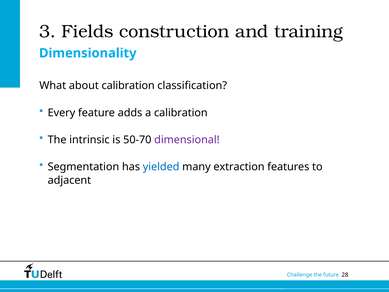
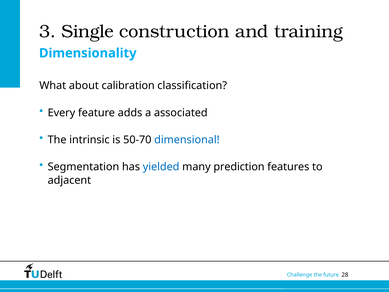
Fields: Fields -> Single (88, 31)
a calibration: calibration -> associated (181, 113)
dimensional colour: purple -> blue (187, 140)
extraction: extraction -> prediction (239, 167)
